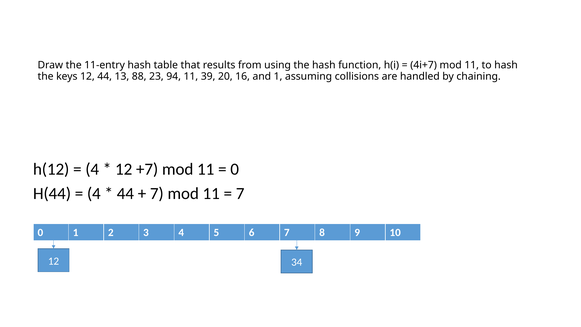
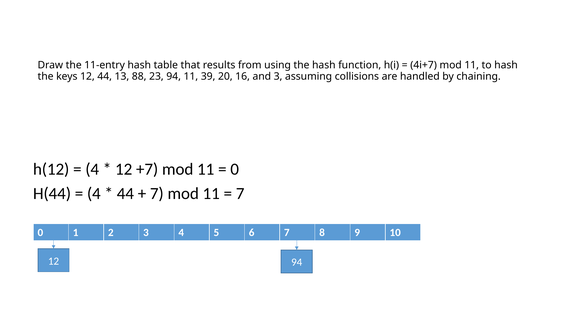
and 1: 1 -> 3 (278, 76)
12 34: 34 -> 94 (297, 262)
